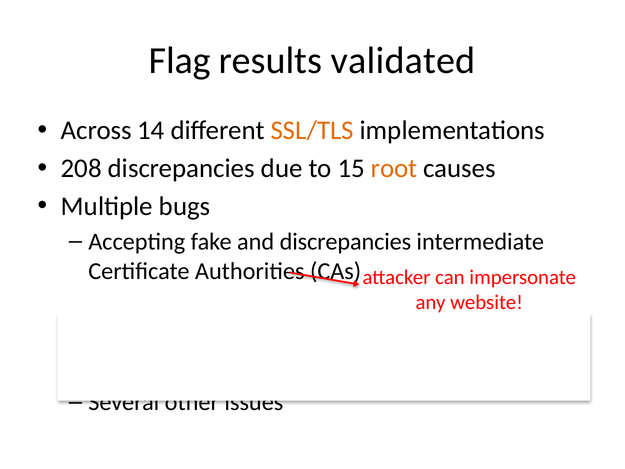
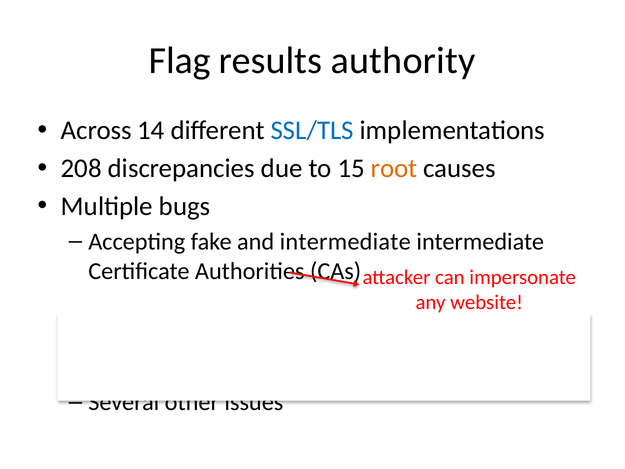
validated: validated -> authority (403, 61)
SSL/TLS colour: orange -> blue (312, 131)
and discrepancies: discrepancies -> intermediate (345, 242)
